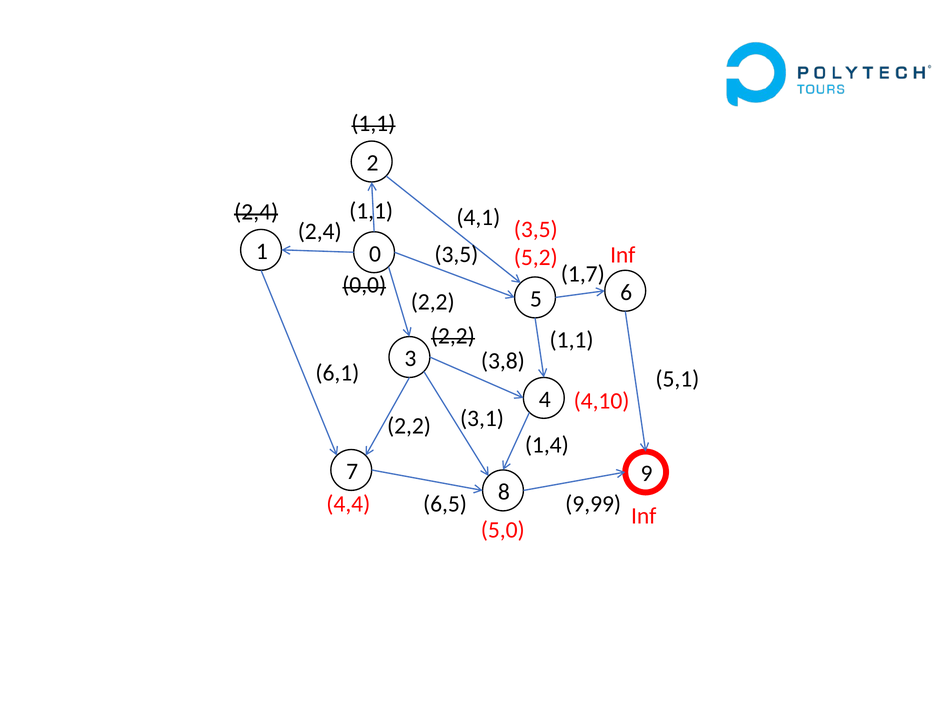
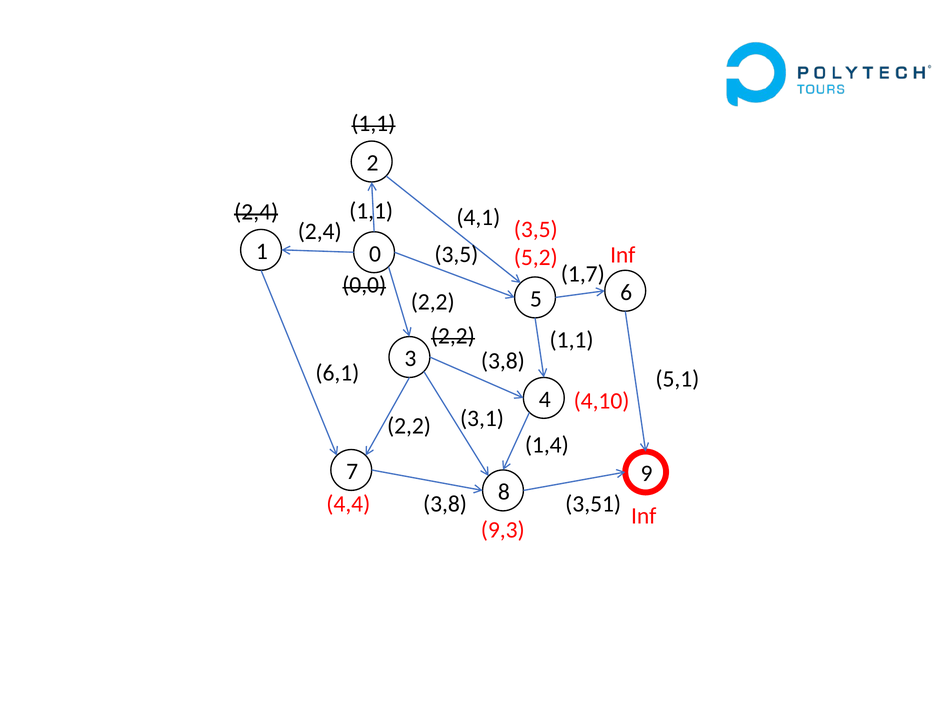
6,5: 6,5 -> 3,8 (445, 503)
9,99: 9,99 -> 3,51 (593, 503)
5,0: 5,0 -> 9,3 (503, 529)
